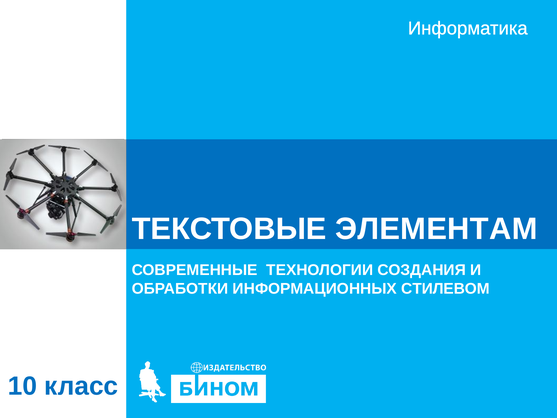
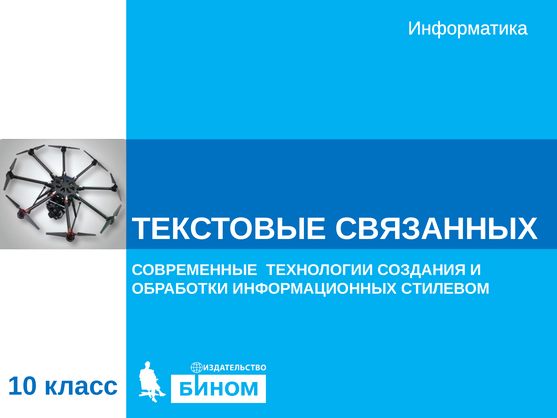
ЭЛЕМЕНТАМ: ЭЛЕМЕНТАМ -> СВЯЗАННЫХ (437, 229)
